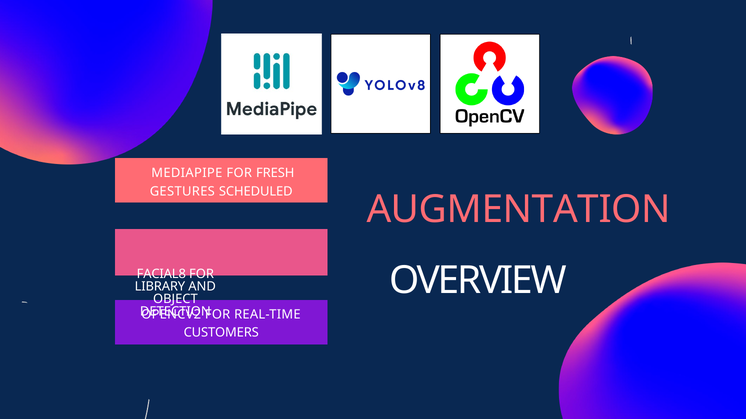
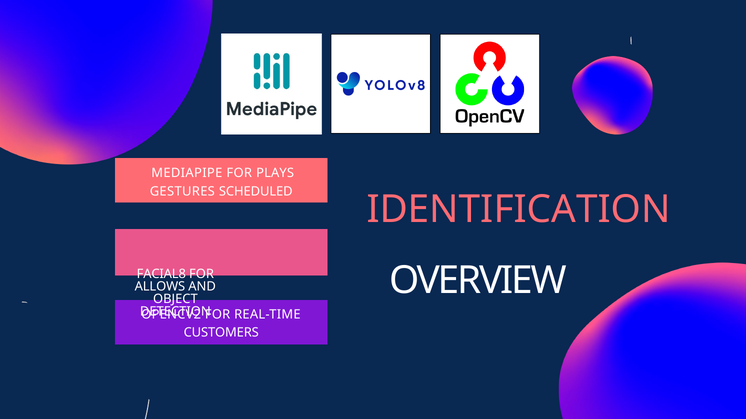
FRESH: FRESH -> PLAYS (275, 173)
AUGMENTATION: AUGMENTATION -> IDENTIFICATION (519, 210)
LIBRARY: LIBRARY -> ALLOWS (160, 287)
